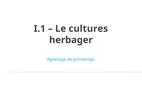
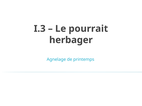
I.1: I.1 -> I.3 (40, 29)
cultures: cultures -> pourrait (88, 29)
